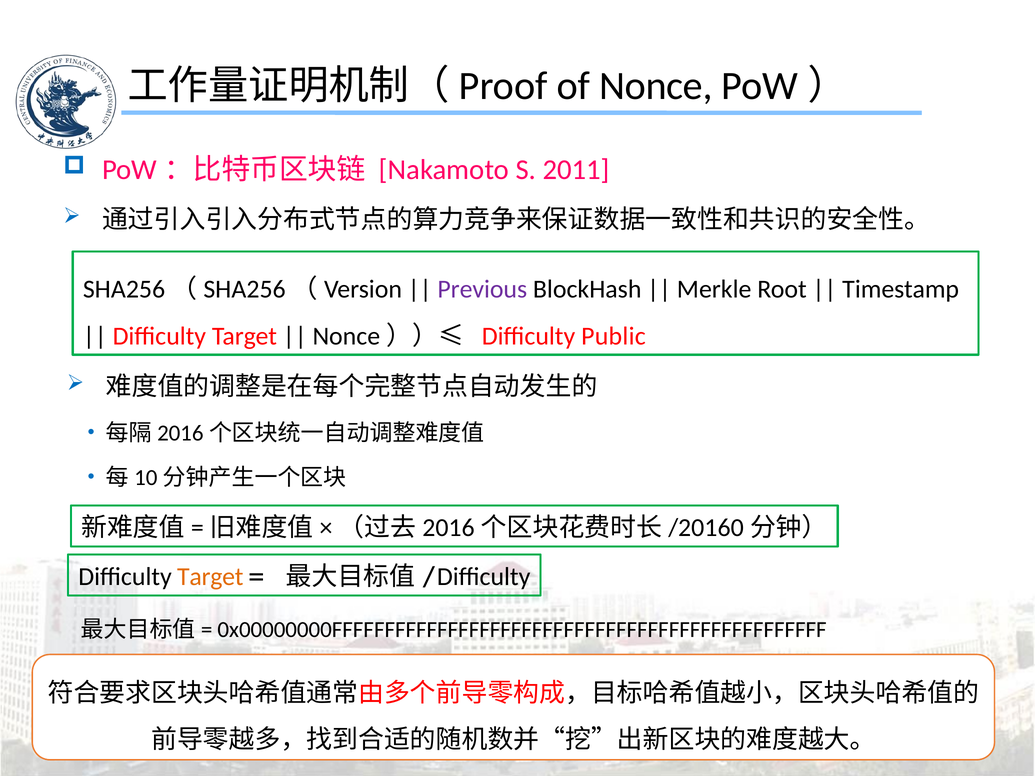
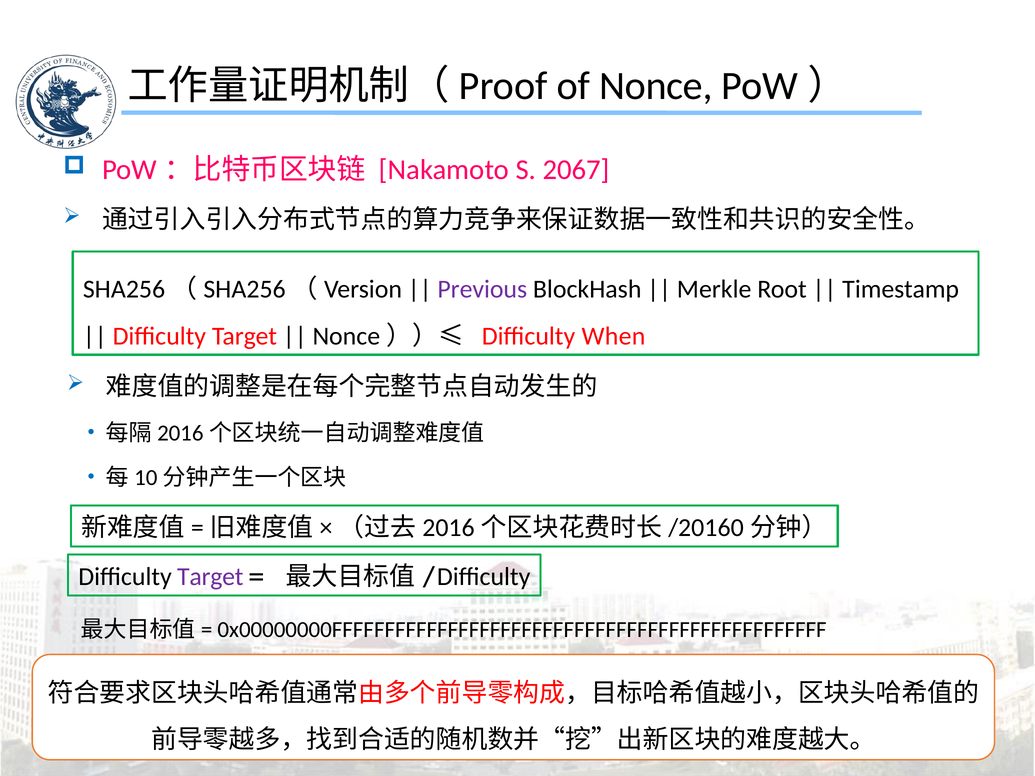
2011: 2011 -> 2067 (576, 170)
Public: Public -> When (613, 336)
Target colour: orange -> purple (210, 577)
